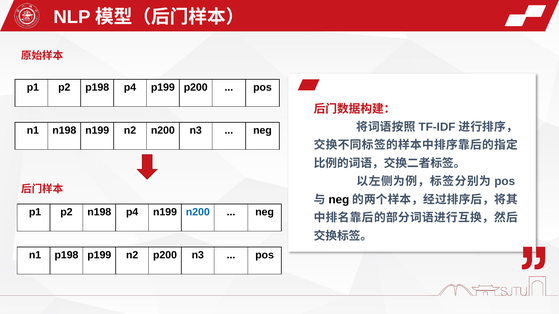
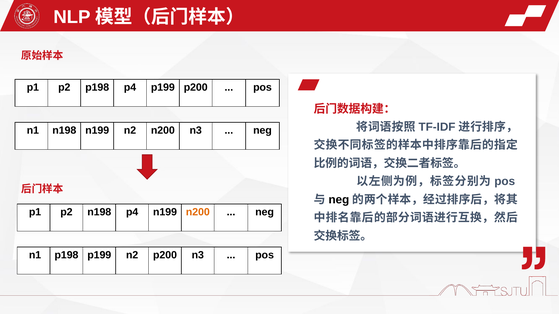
n200 colour: blue -> orange (198, 213)
